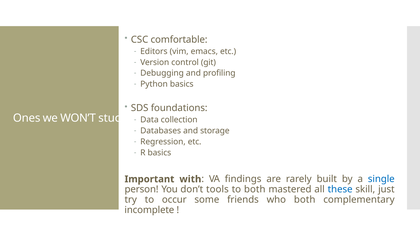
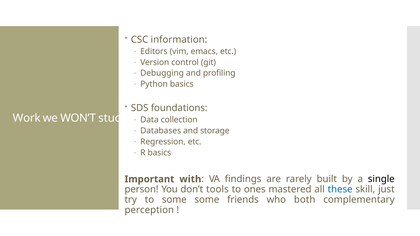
comfortable: comfortable -> information (179, 40)
Ones: Ones -> Work (27, 118)
single colour: blue -> black (381, 179)
to both: both -> ones (255, 190)
to occur: occur -> some (174, 200)
incomplete: incomplete -> perception (149, 210)
